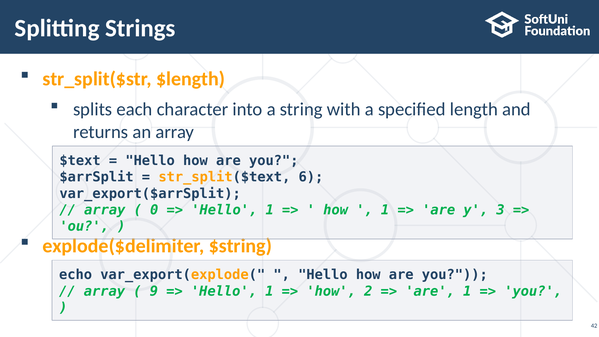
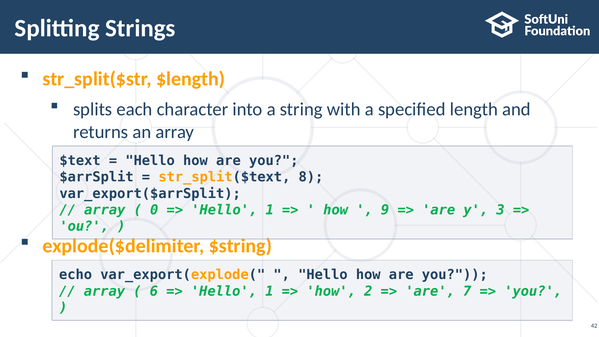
6: 6 -> 8 (311, 177)
1: 1 -> 9 (385, 210)
9: 9 -> 6 (154, 291)
are 1: 1 -> 7 (467, 291)
